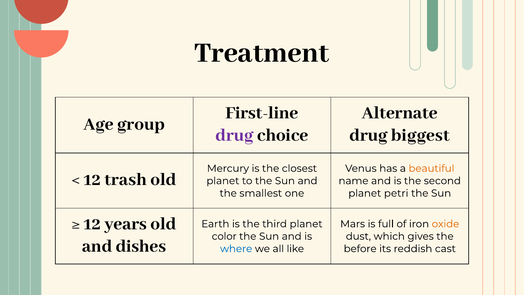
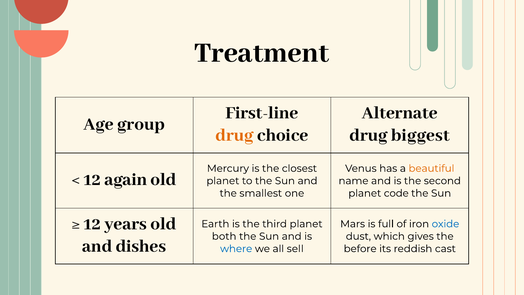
drug colour: purple -> orange (235, 135)
trash: trash -> again (126, 179)
petri: petri -> code (396, 193)
oxide colour: orange -> blue (445, 224)
color: color -> both (224, 236)
like: like -> sell (295, 249)
